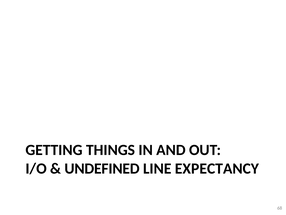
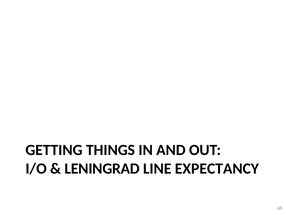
UNDEFINED: UNDEFINED -> LENINGRAD (102, 168)
